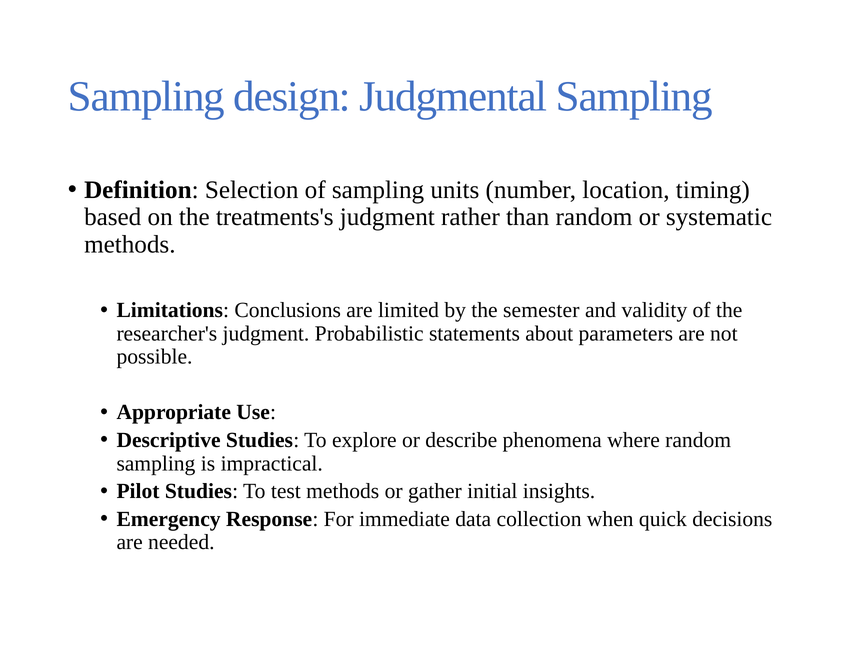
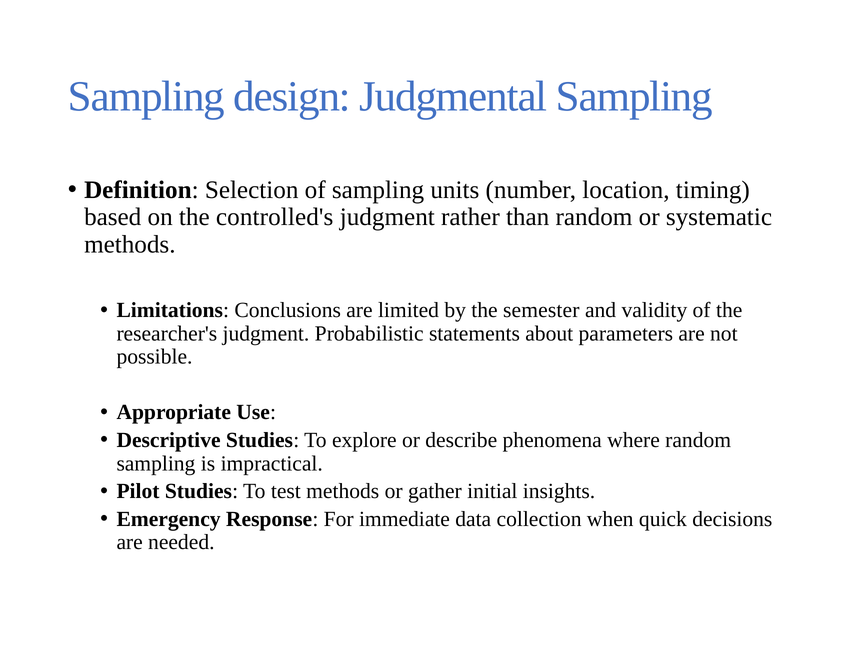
treatments's: treatments's -> controlled's (275, 217)
